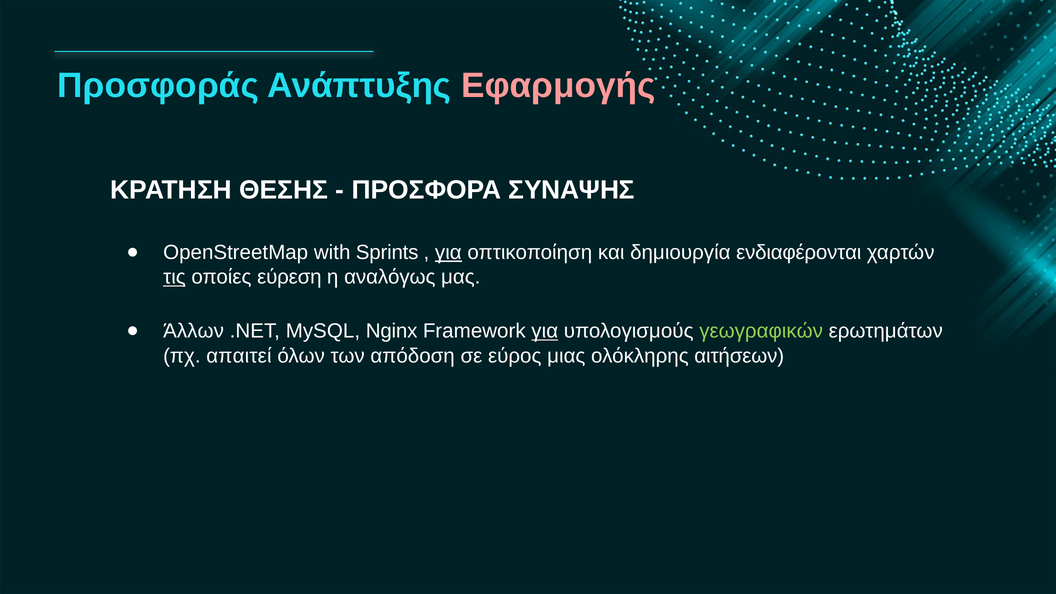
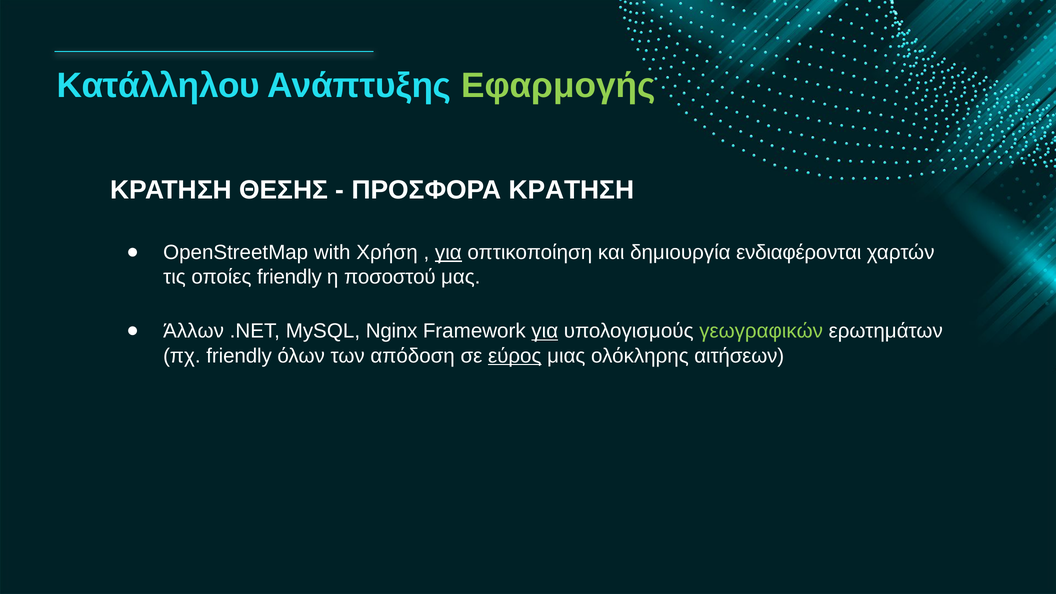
Προσφοράς: Προσφοράς -> Κατάλληλου (158, 86)
Εφαρμογής colour: pink -> light green (558, 86)
ΠΡΟΣΦΟΡΑ ΣΥΝΑΨΗΣ: ΣΥΝΑΨΗΣ -> ΚΡΑΤΗΣΗ (571, 190)
Sprints: Sprints -> Χρήση (387, 252)
τις underline: present -> none (174, 277)
οποίες εύρεση: εύρεση -> friendly (289, 277)
αναλόγως: αναλόγως -> ποσοστού (390, 277)
πχ απαιτεί: απαιτεί -> friendly (239, 356)
εύρος underline: none -> present (515, 356)
